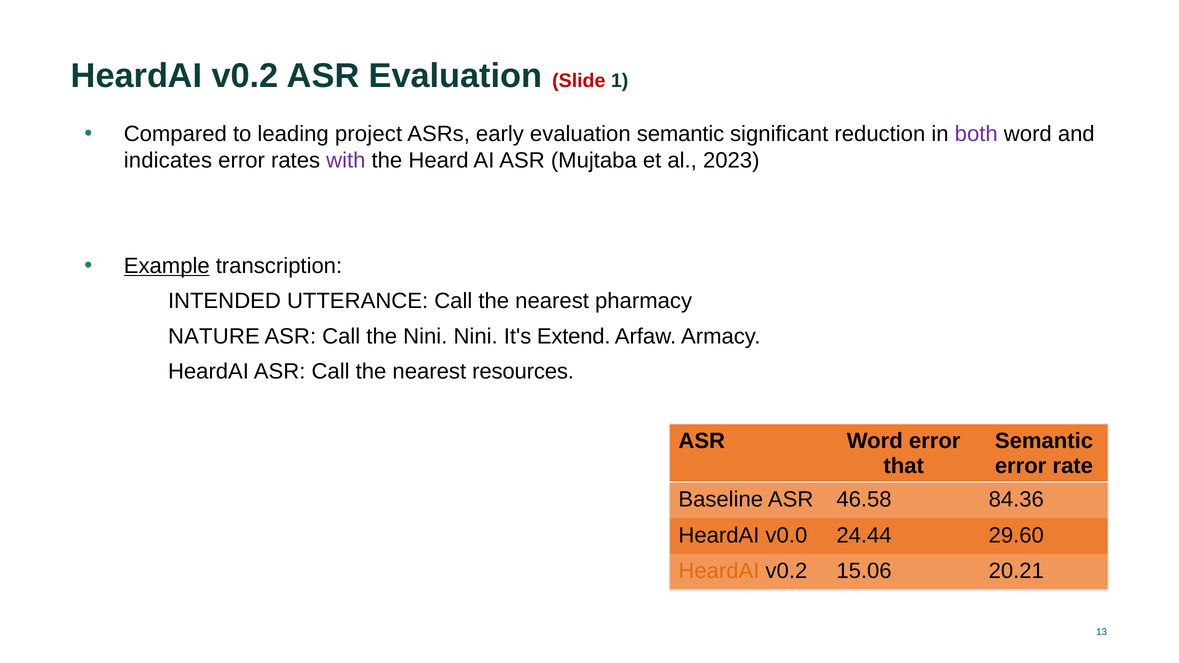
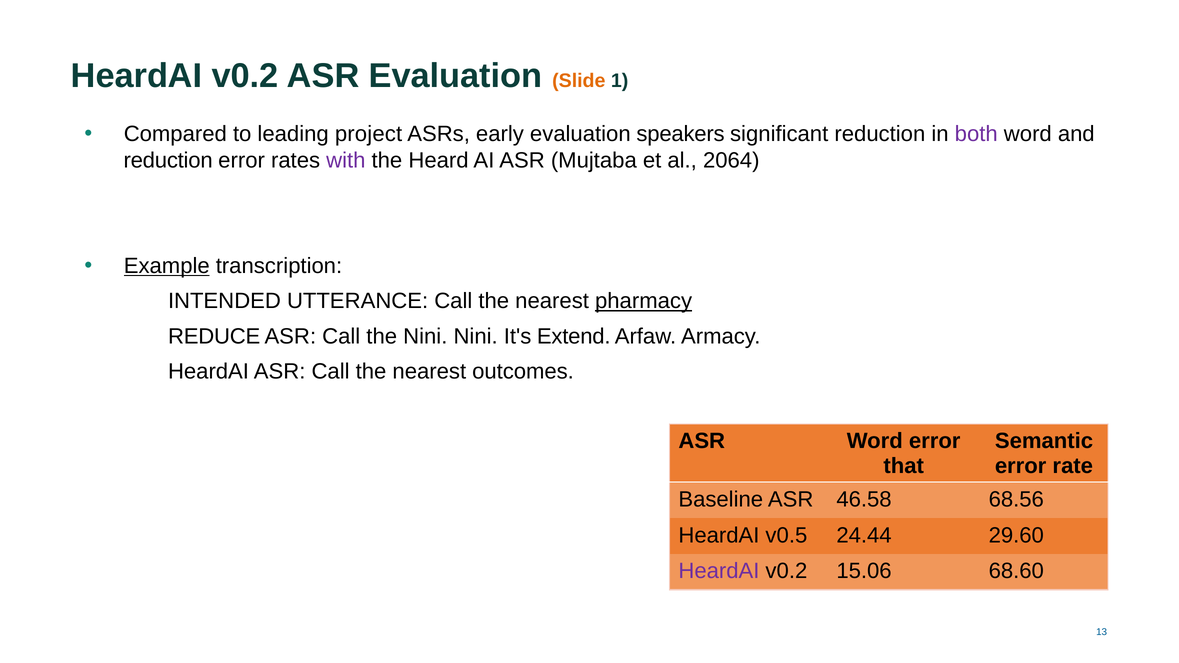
Slide colour: red -> orange (579, 81)
evaluation semantic: semantic -> speakers (681, 134)
indicates: indicates -> reduction (168, 161)
2023: 2023 -> 2064 (731, 161)
pharmacy underline: none -> present (644, 301)
NATURE: NATURE -> REDUCE (214, 336)
resources: resources -> outcomes (523, 371)
84.36: 84.36 -> 68.56 (1016, 500)
v0.0: v0.0 -> v0.5 (786, 535)
HeardAI colour: orange -> purple (719, 571)
20.21: 20.21 -> 68.60 (1016, 571)
